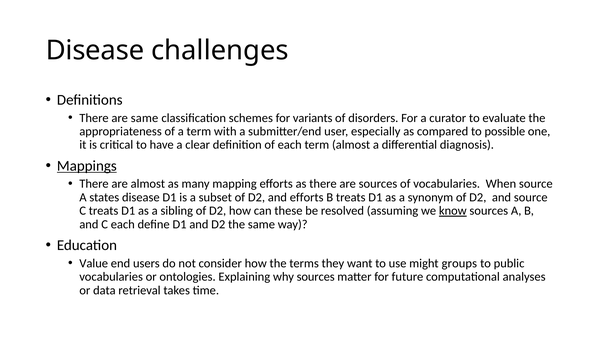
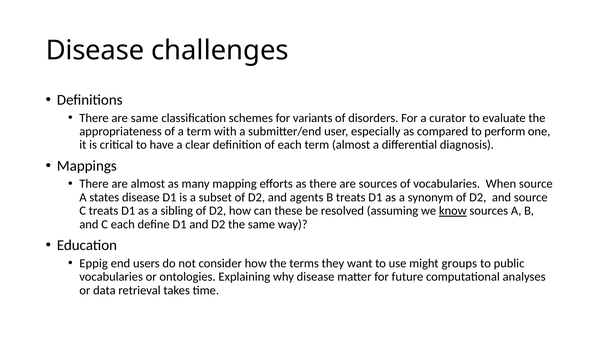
possible: possible -> perform (505, 131)
Mappings underline: present -> none (87, 166)
and efforts: efforts -> agents (307, 197)
Value: Value -> Eppig (94, 263)
why sources: sources -> disease (316, 277)
